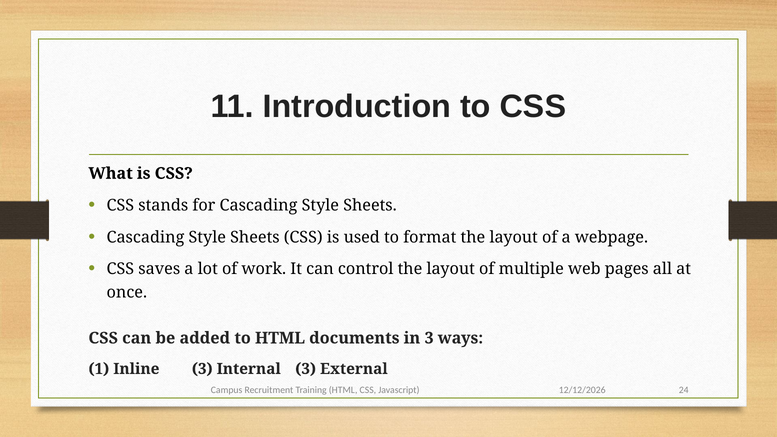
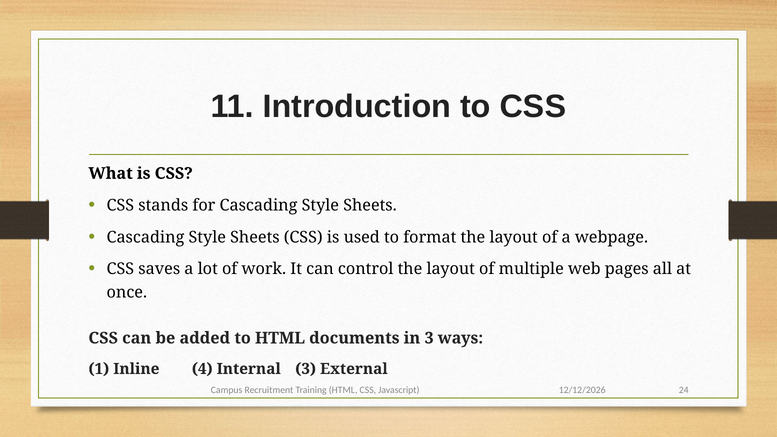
Inline 3: 3 -> 4 (202, 369)
